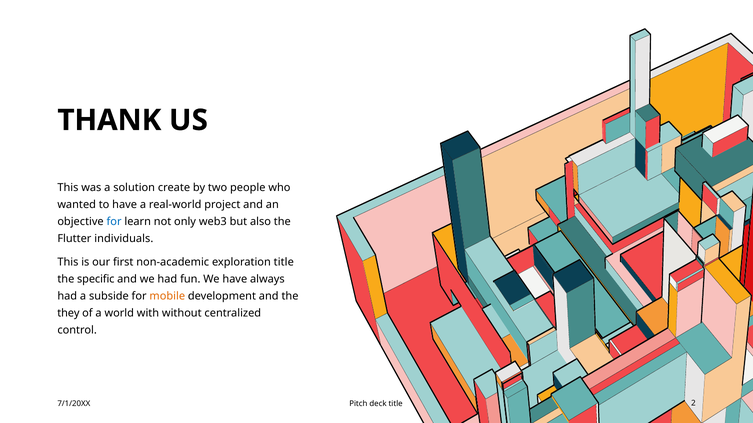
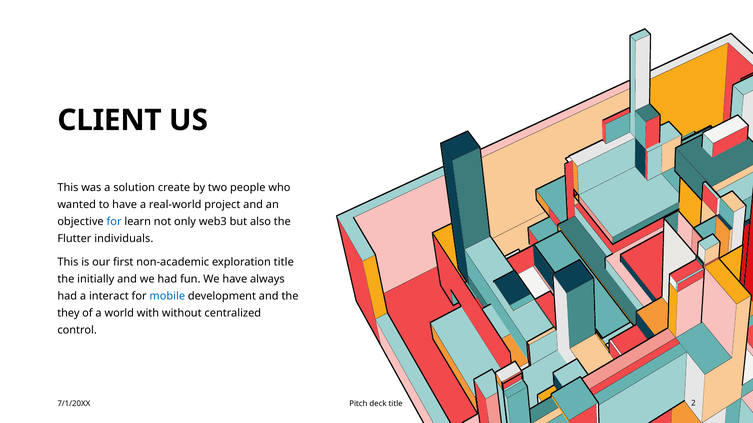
THANK: THANK -> CLIENT (109, 120)
specific: specific -> initially (96, 280)
subside: subside -> interact (109, 297)
mobile colour: orange -> blue (167, 297)
